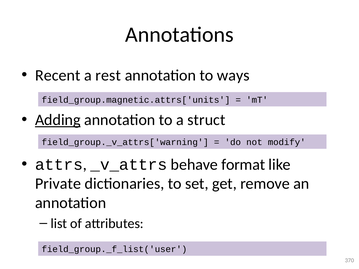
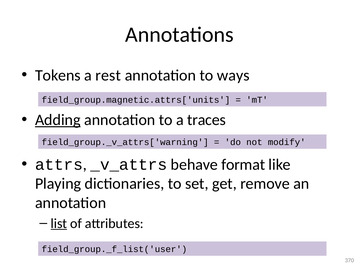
Recent: Recent -> Tokens (58, 75)
struct: struct -> traces (207, 120)
Private: Private -> Playing (58, 184)
list underline: none -> present (59, 224)
